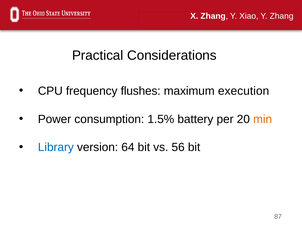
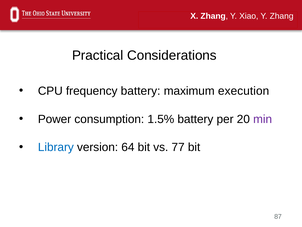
frequency flushes: flushes -> battery (141, 91)
min colour: orange -> purple (263, 119)
56: 56 -> 77 (178, 147)
